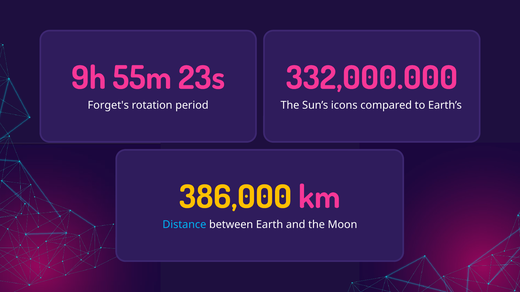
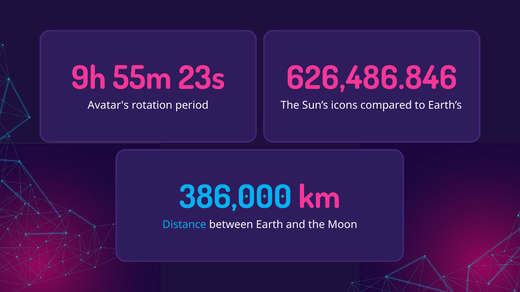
332,000.000: 332,000.000 -> 626,486.846 (372, 78)
Forget's: Forget's -> Avatar's (108, 105)
386,000 colour: yellow -> light blue (235, 198)
